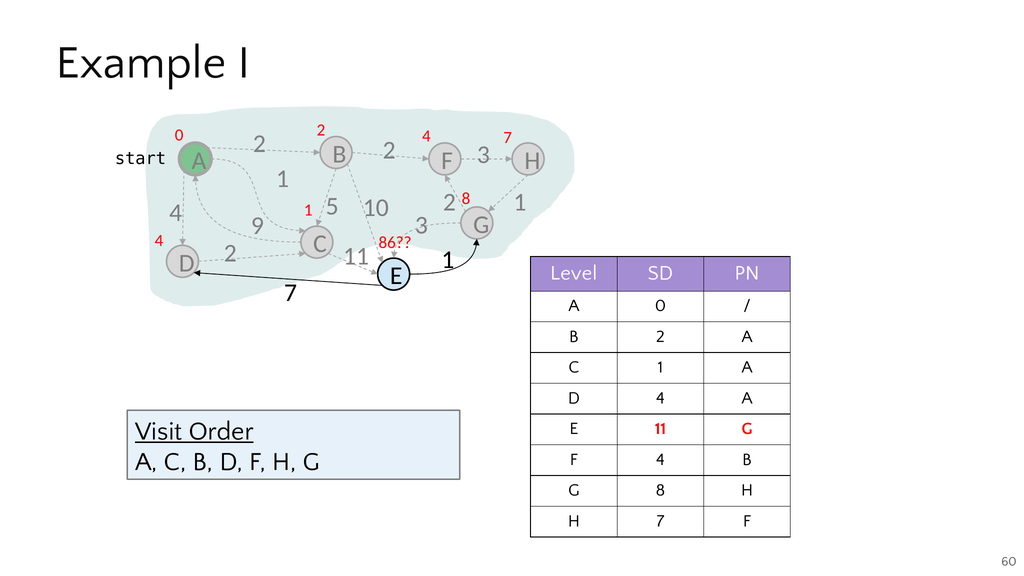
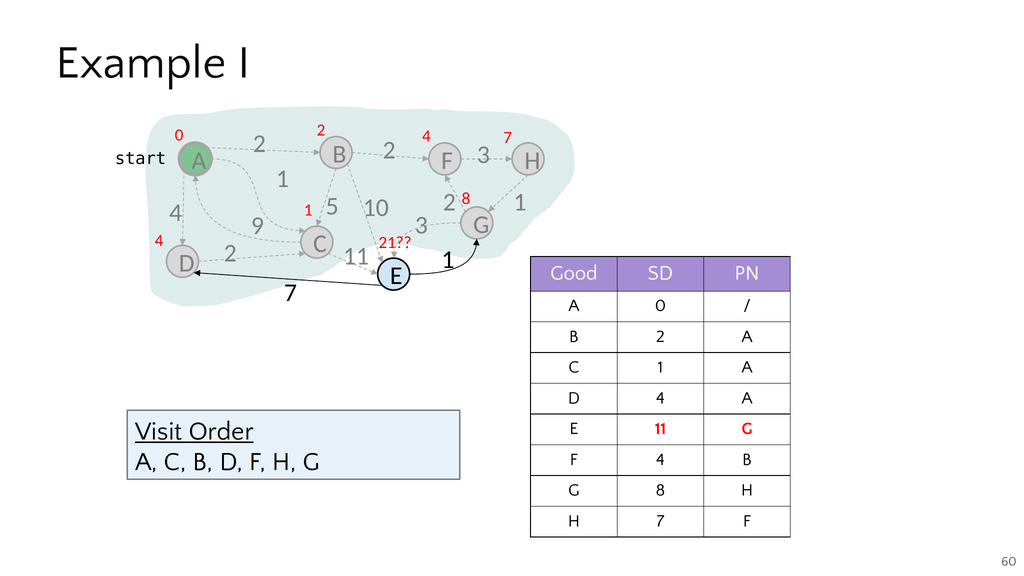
86: 86 -> 21 (395, 243)
Level: Level -> Good (574, 273)
